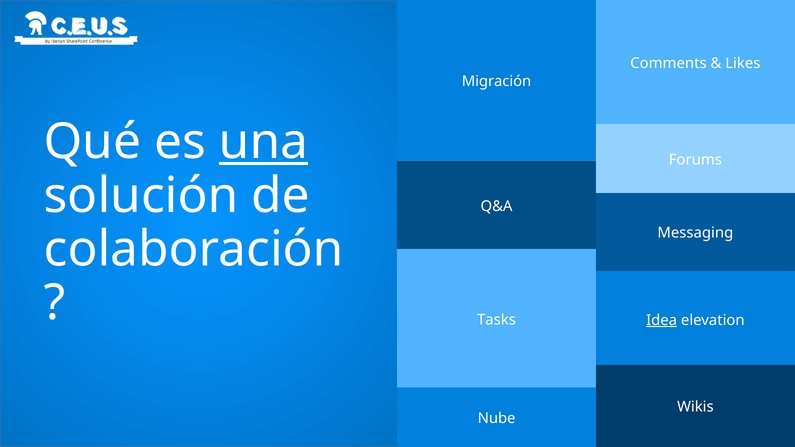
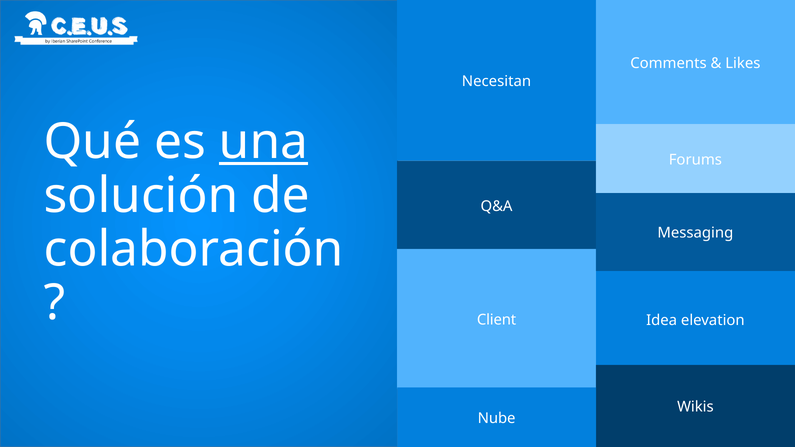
Migración: Migración -> Necesitan (496, 81)
Tasks: Tasks -> Client (497, 320)
Idea underline: present -> none (662, 320)
